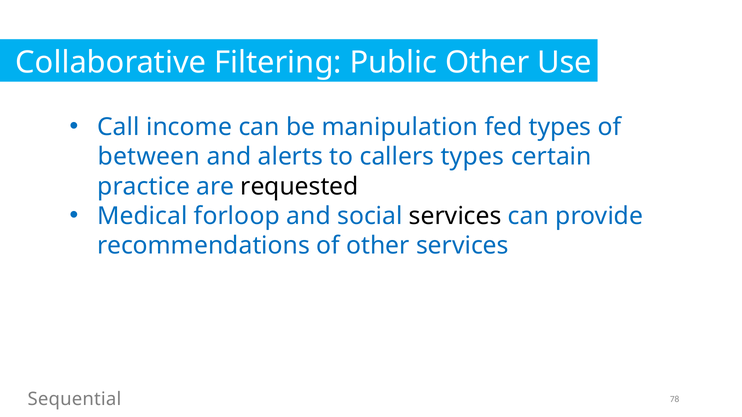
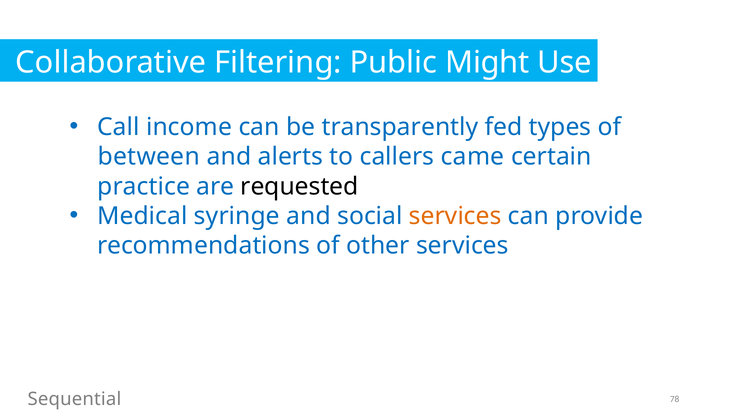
Public Other: Other -> Might (487, 63)
manipulation: manipulation -> transparently (400, 127)
callers types: types -> came (473, 157)
forloop: forloop -> syringe (237, 216)
services colour: black -> orange (455, 216)
